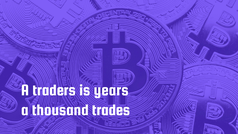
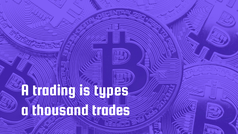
traders: traders -> trading (54, 90)
years: years -> types (111, 90)
